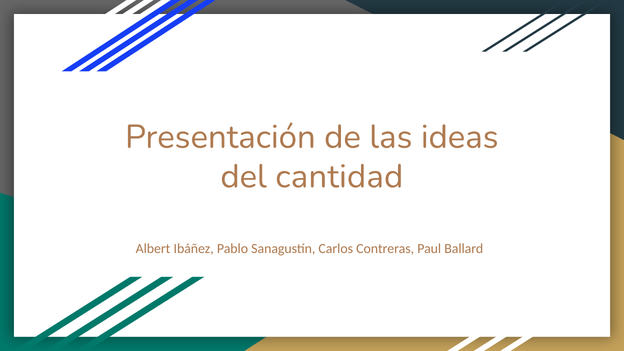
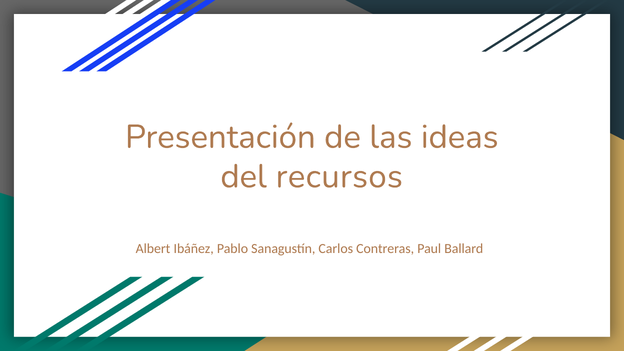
cantidad: cantidad -> recursos (339, 176)
